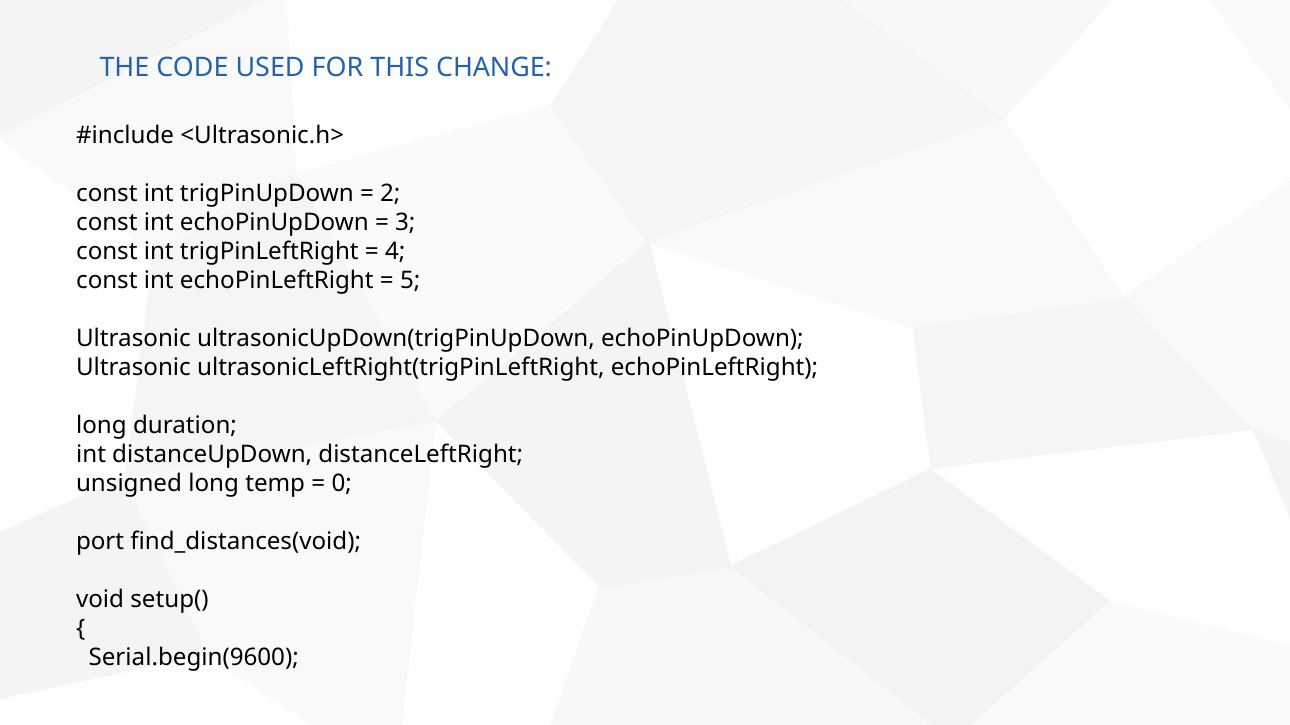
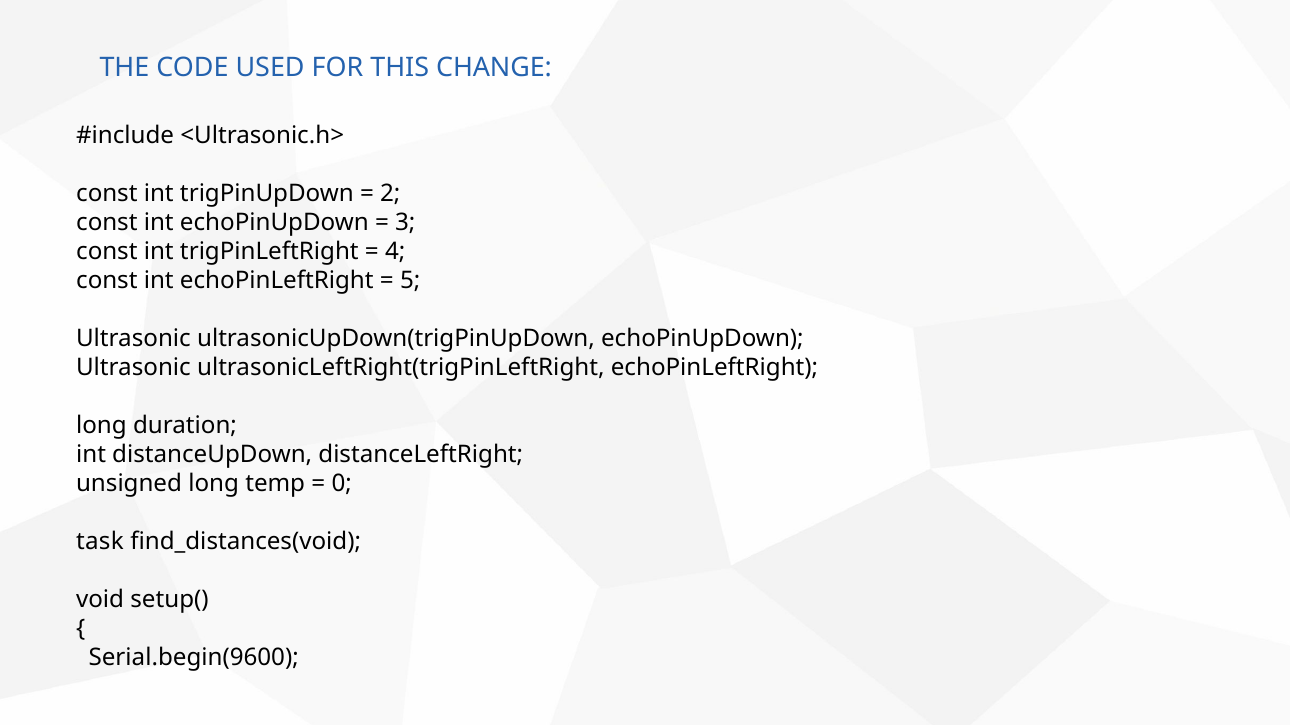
port: port -> task (100, 542)
